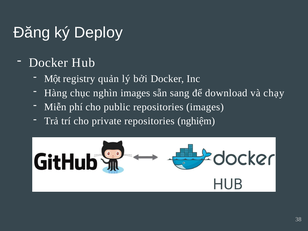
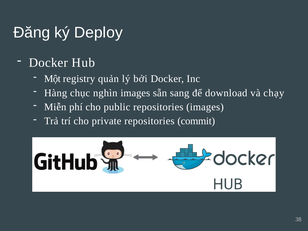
nghiệm: nghiệm -> commit (196, 121)
